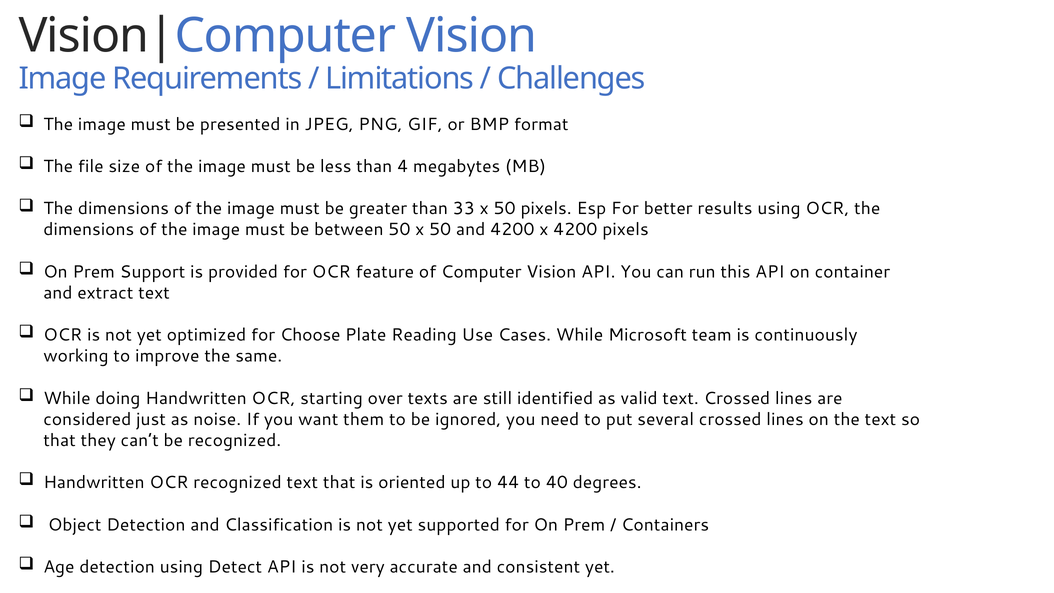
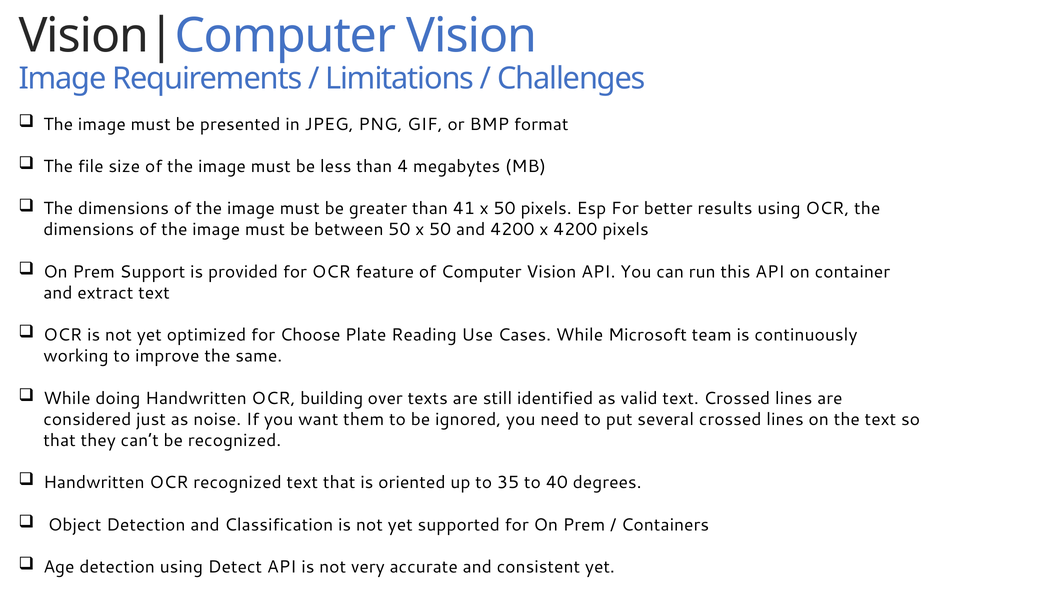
33: 33 -> 41 (464, 209)
starting: starting -> building (332, 398)
44: 44 -> 35 (508, 482)
